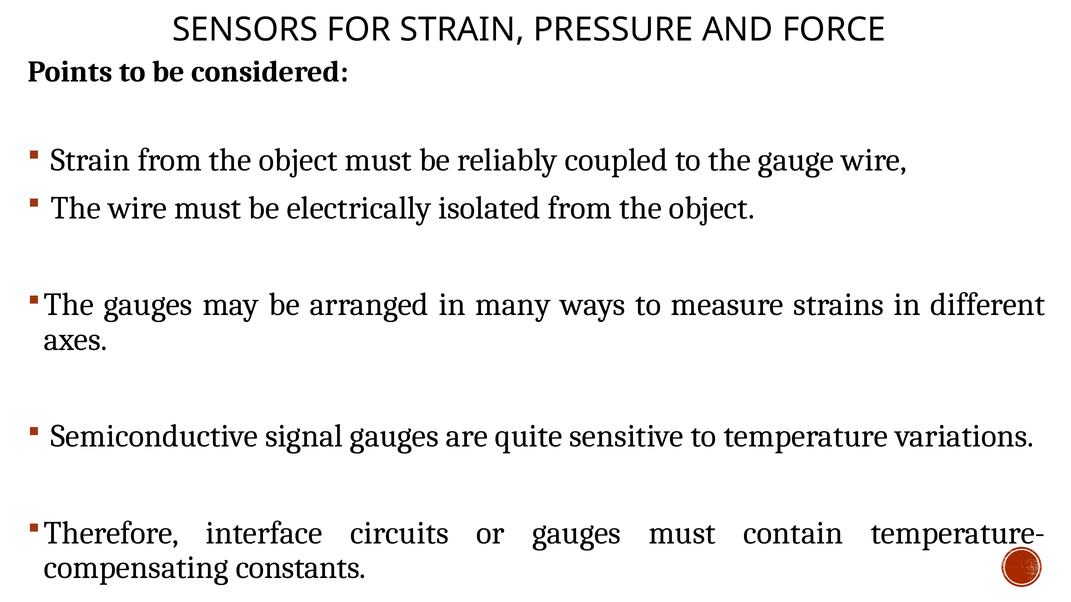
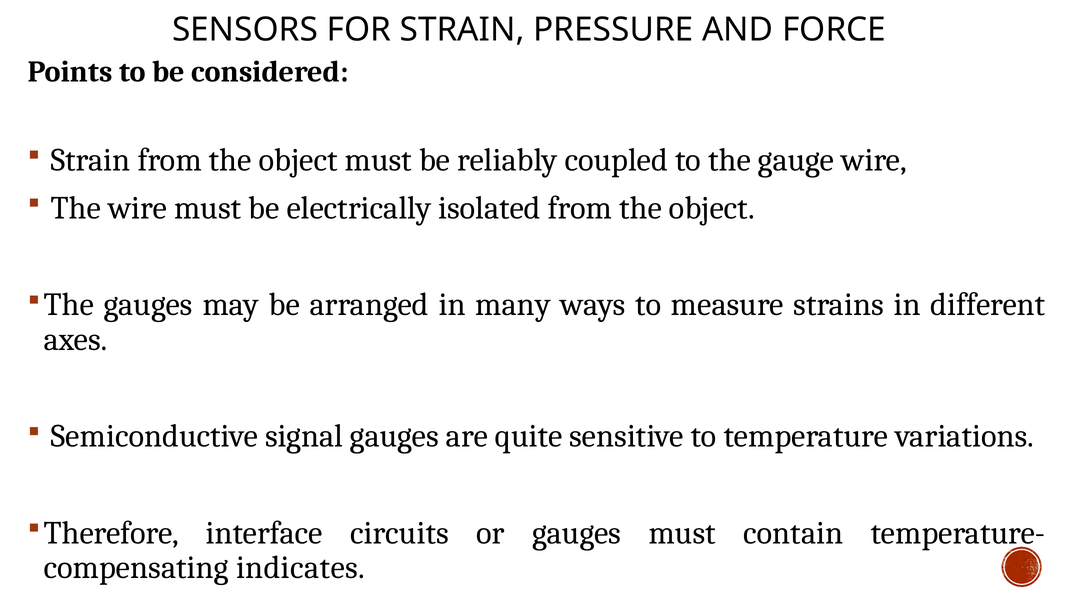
constants: constants -> indicates (301, 568)
